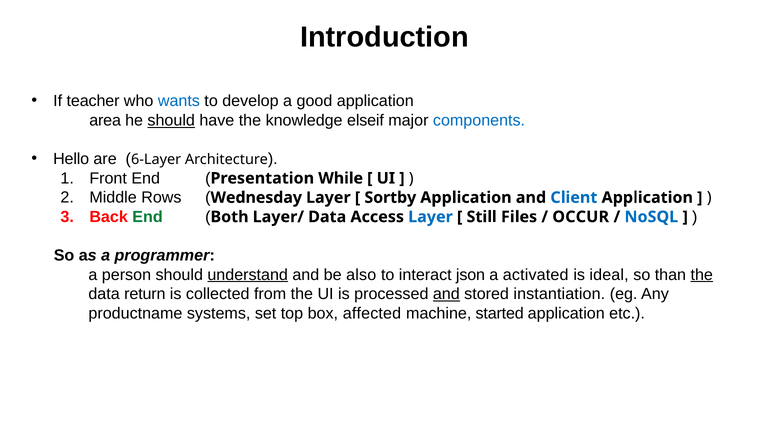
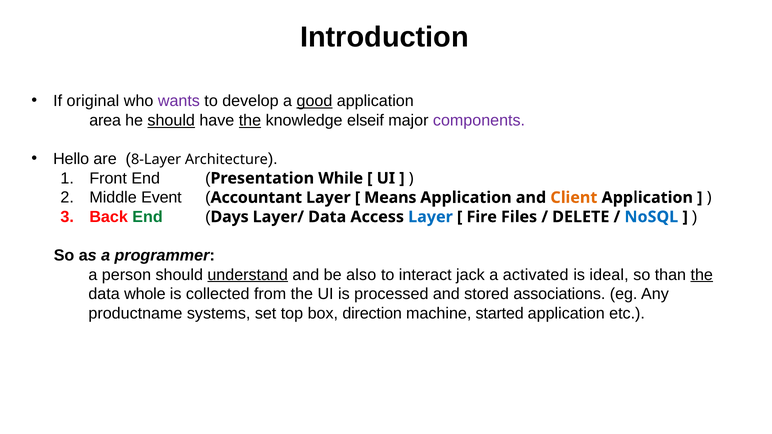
teacher: teacher -> original (93, 101)
wants colour: blue -> purple (179, 101)
good underline: none -> present (314, 101)
the underline: none -> present (250, 120)
components colour: blue -> purple (479, 120)
6-Layer: 6-Layer -> 8-Layer (156, 160)
Rows: Rows -> Event (161, 198)
Wednesday: Wednesday -> Accountant (256, 198)
Sortby: Sortby -> Means (390, 198)
Client colour: blue -> orange (574, 198)
Both: Both -> Days (230, 217)
Still: Still -> Fire (482, 217)
OCCUR: OCCUR -> DELETE (581, 217)
json: json -> jack (470, 275)
return: return -> whole (145, 294)
and underline: present -> none (446, 294)
instantiation: instantiation -> associations (559, 294)
affected: affected -> direction (372, 314)
